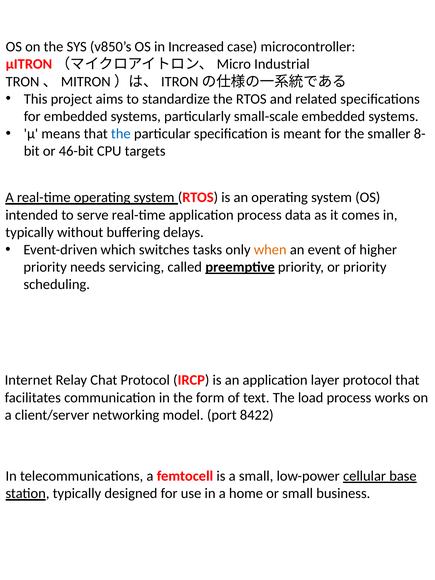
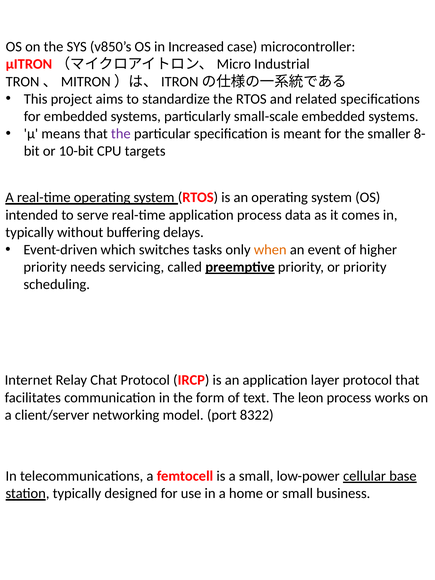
the colour: blue -> purple (121, 134)
46-bit: 46-bit -> 10-bit (76, 151)
load: load -> leon (311, 398)
8422: 8422 -> 8322 (257, 415)
